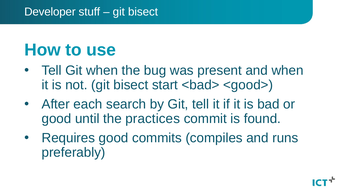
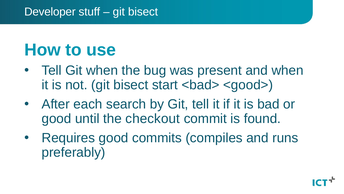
practices: practices -> checkout (153, 118)
